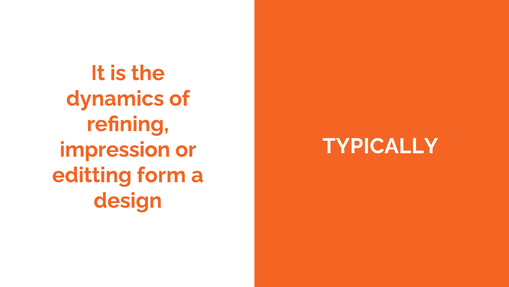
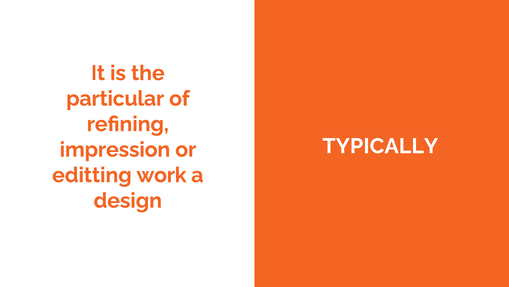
dynamics: dynamics -> particular (115, 98)
form: form -> work (162, 175)
